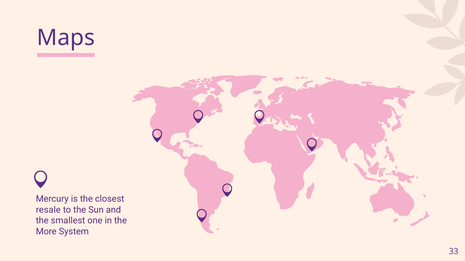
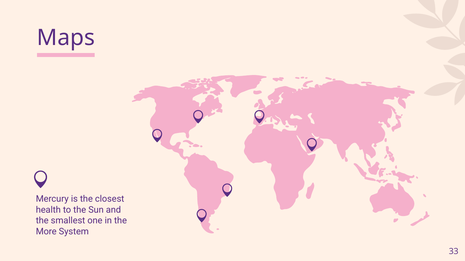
resale: resale -> health (48, 210)
